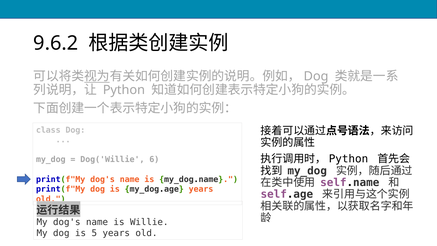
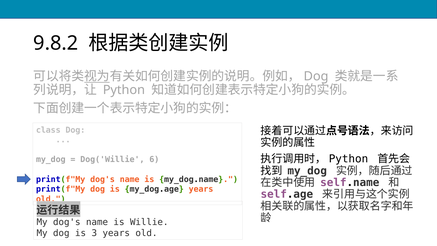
9.6.2: 9.6.2 -> 9.8.2 (56, 43)
5: 5 -> 3 (94, 233)
